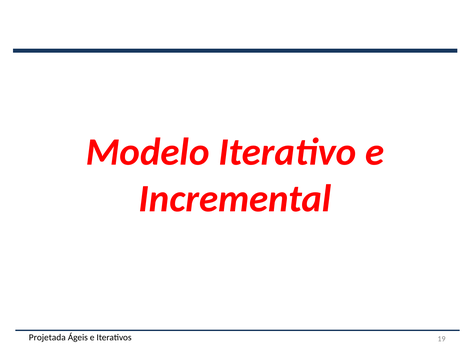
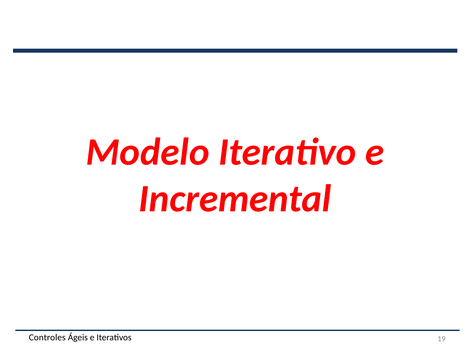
Projetada: Projetada -> Controles (47, 338)
